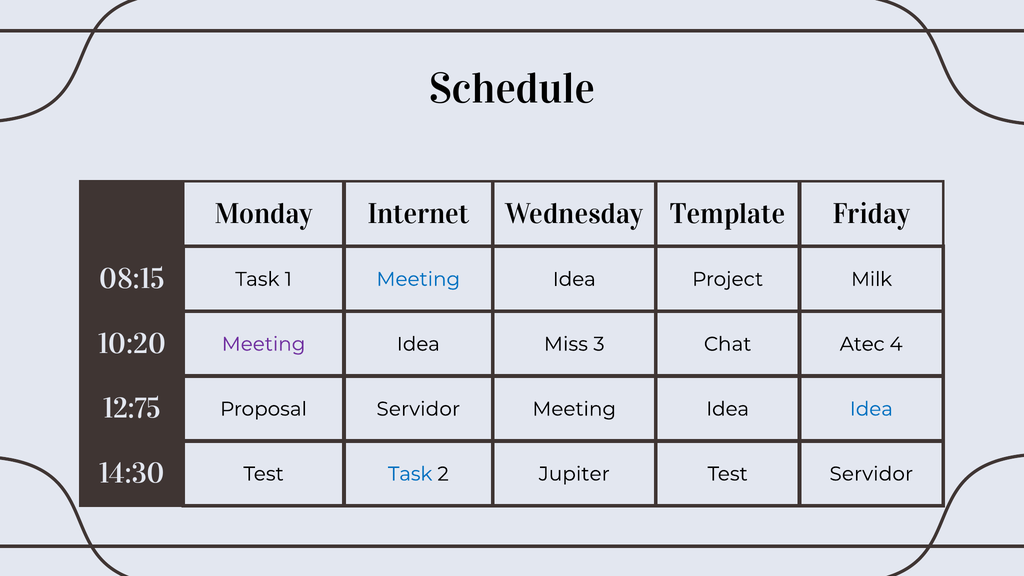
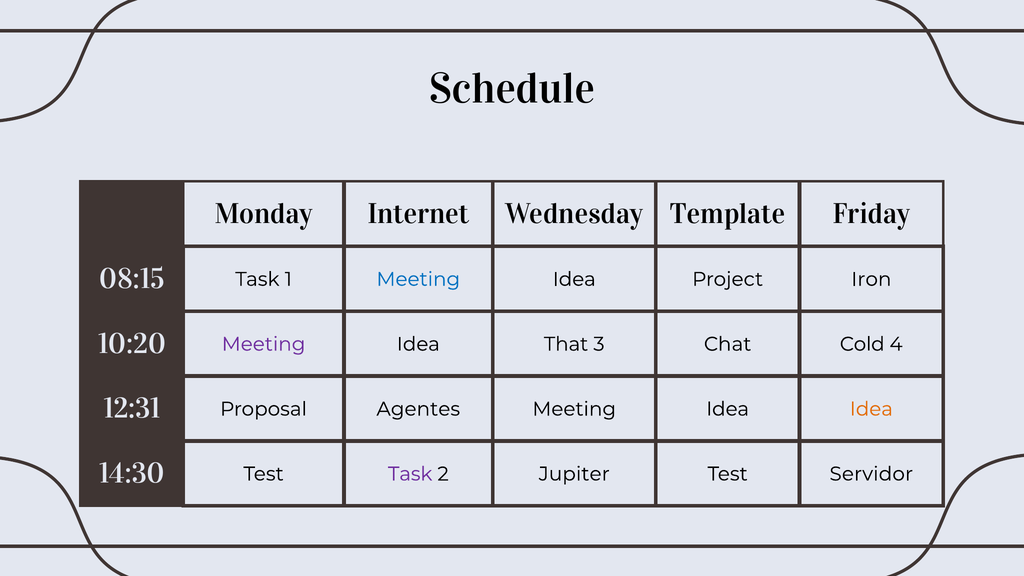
Milk: Milk -> Iron (871, 279)
Miss: Miss -> That (566, 344)
Atec: Atec -> Cold (862, 344)
12:75: 12:75 -> 12:31 (132, 409)
Proposal Servidor: Servidor -> Agentes (418, 409)
Idea colour: blue -> orange (871, 409)
Task colour: blue -> purple (410, 474)
